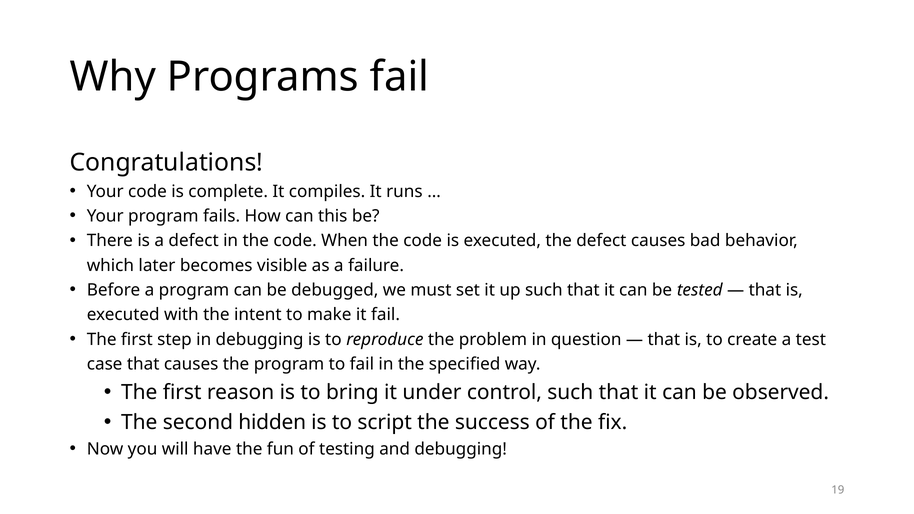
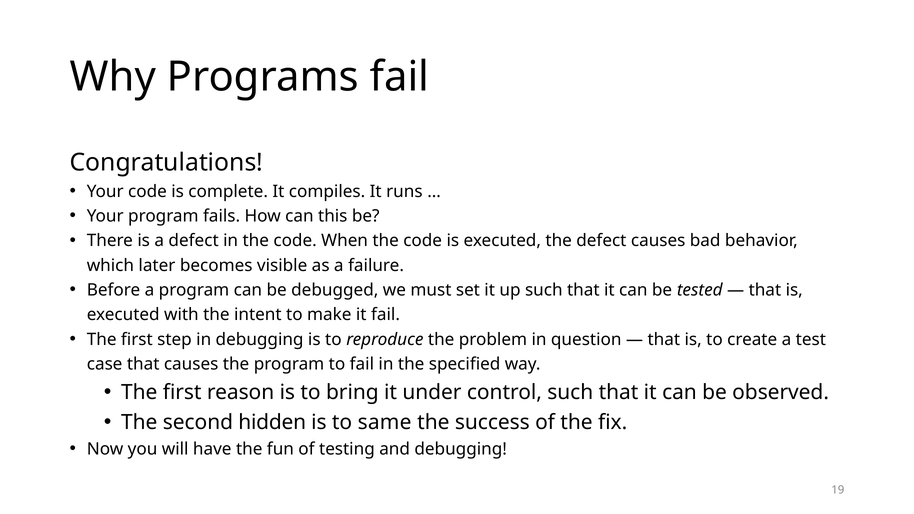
script: script -> same (385, 422)
